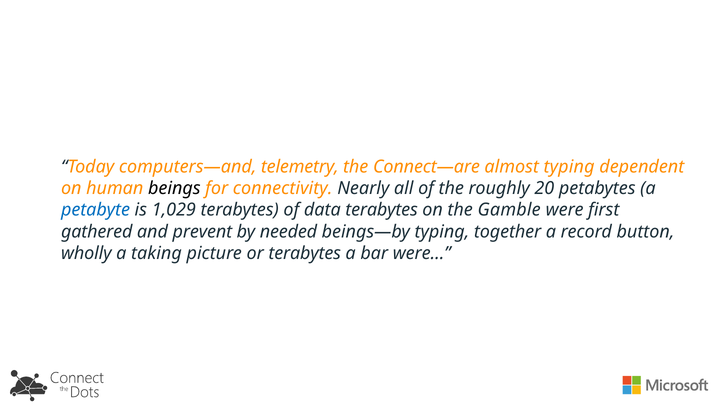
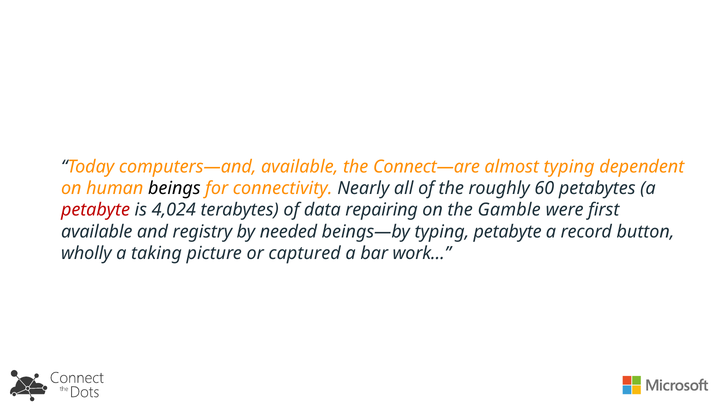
computers—and telemetry: telemetry -> available (300, 167)
20: 20 -> 60 (544, 188)
petabyte colour: blue -> red (96, 210)
1,029: 1,029 -> 4,024 (174, 210)
data terabytes: terabytes -> repairing (382, 210)
gathered: gathered -> available (97, 231)
prevent: prevent -> registry (202, 231)
typing together: together -> petabyte (508, 231)
or terabytes: terabytes -> captured (305, 253)
were…: were… -> work… (422, 253)
